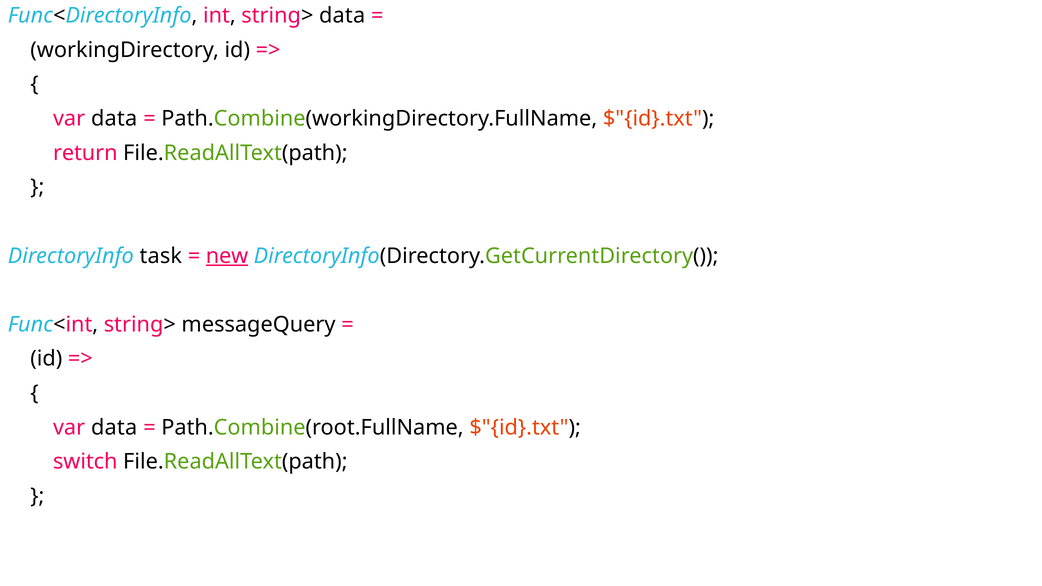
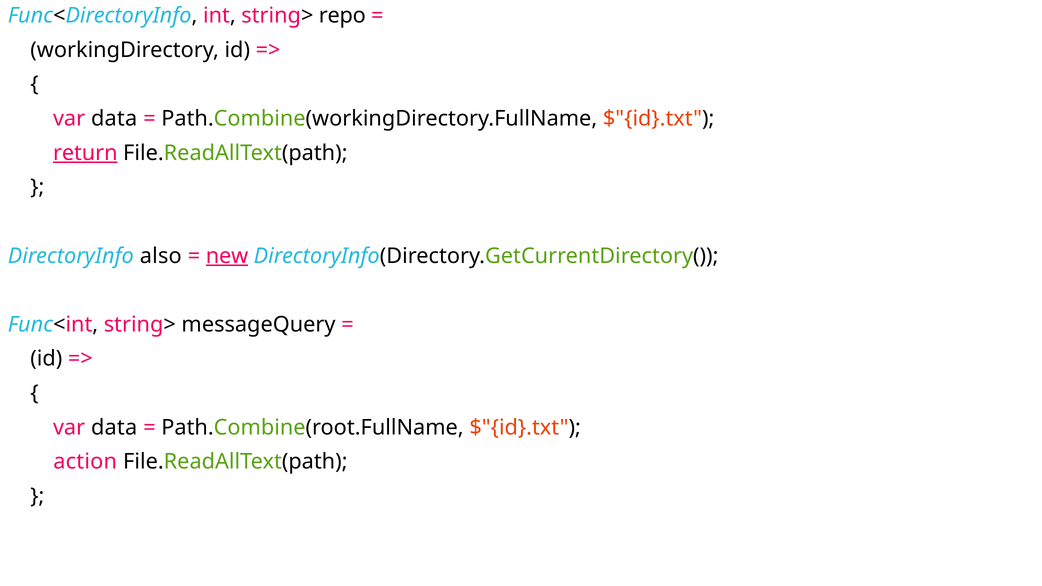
string> data: data -> repo (342, 16)
return underline: none -> present (85, 153)
task: task -> also (161, 256)
switch: switch -> action (85, 462)
